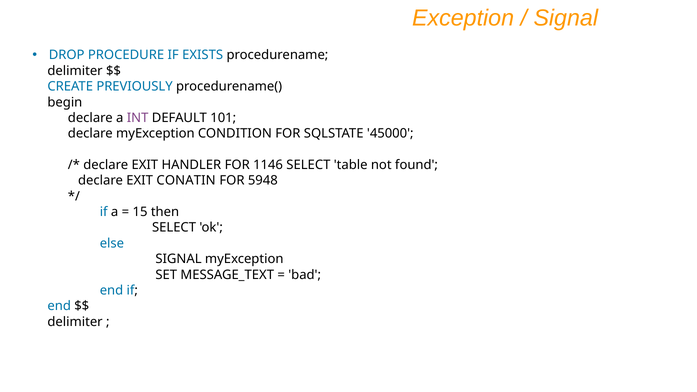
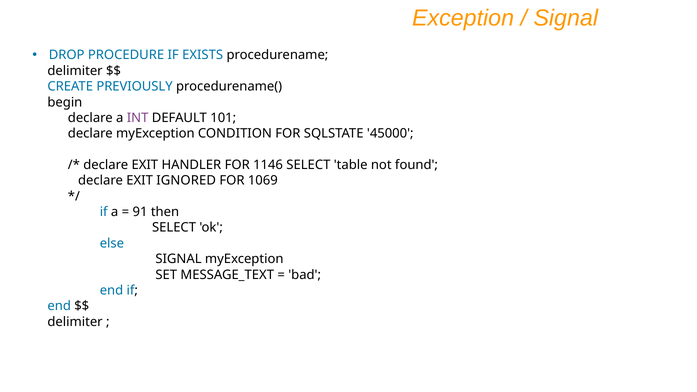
CONATIN: CONATIN -> IGNORED (186, 181)
5948: 5948 -> 1069 (263, 181)
15: 15 -> 91 (140, 212)
